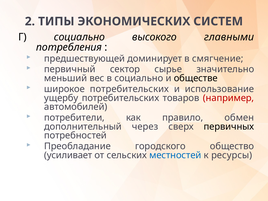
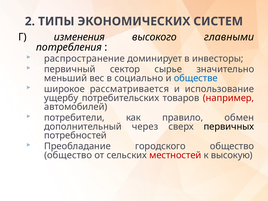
Г социально: социально -> изменения (79, 37)
предшествующей: предшествующей -> распространение (84, 59)
смягчение: смягчение -> инвесторы (218, 59)
обществе colour: black -> blue (196, 78)
широкое потребительских: потребительских -> рассматривается (129, 89)
усиливает: усиливает -> общество (68, 155)
местностей colour: blue -> red (175, 155)
ресурсы: ресурсы -> высокую (232, 155)
